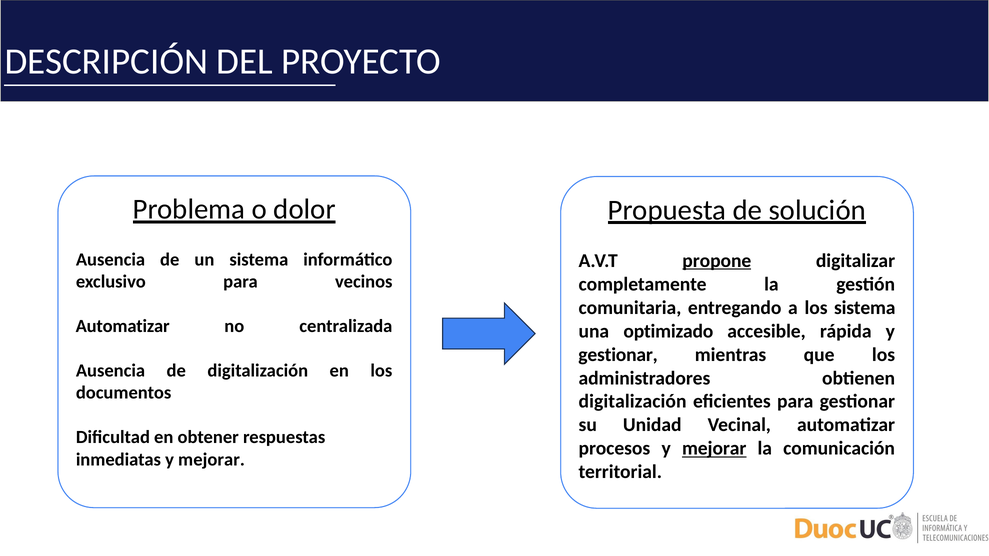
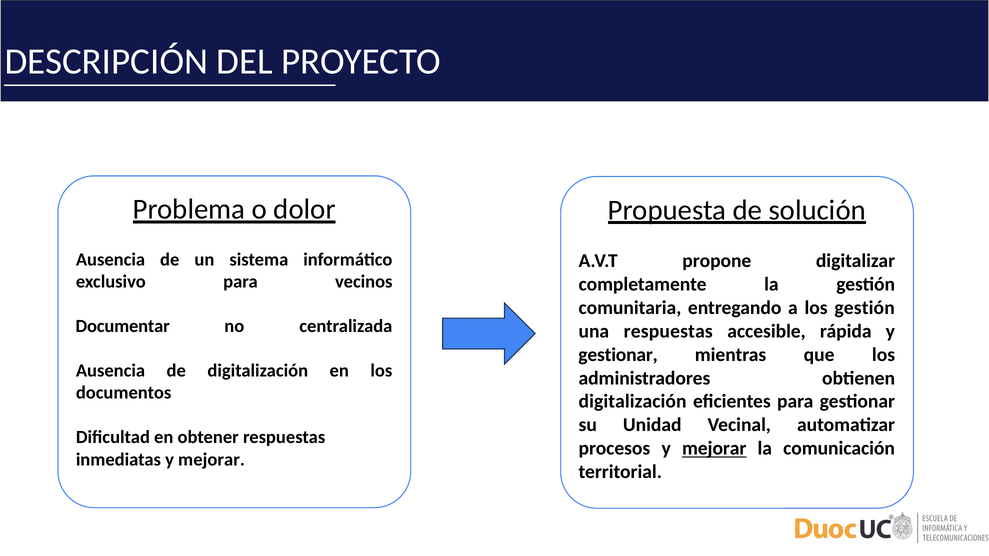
propone underline: present -> none (717, 261)
los sistema: sistema -> gestión (865, 308)
Automatizar: Automatizar -> Documentar (123, 326)
una optimizado: optimizado -> respuestas (668, 331)
